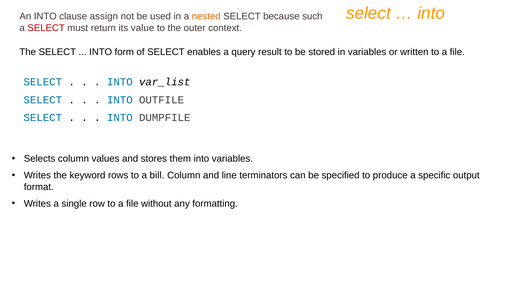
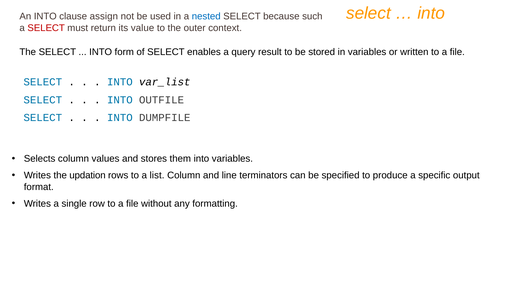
nested colour: orange -> blue (206, 16)
keyword: keyword -> updation (88, 176)
bill: bill -> list (157, 176)
